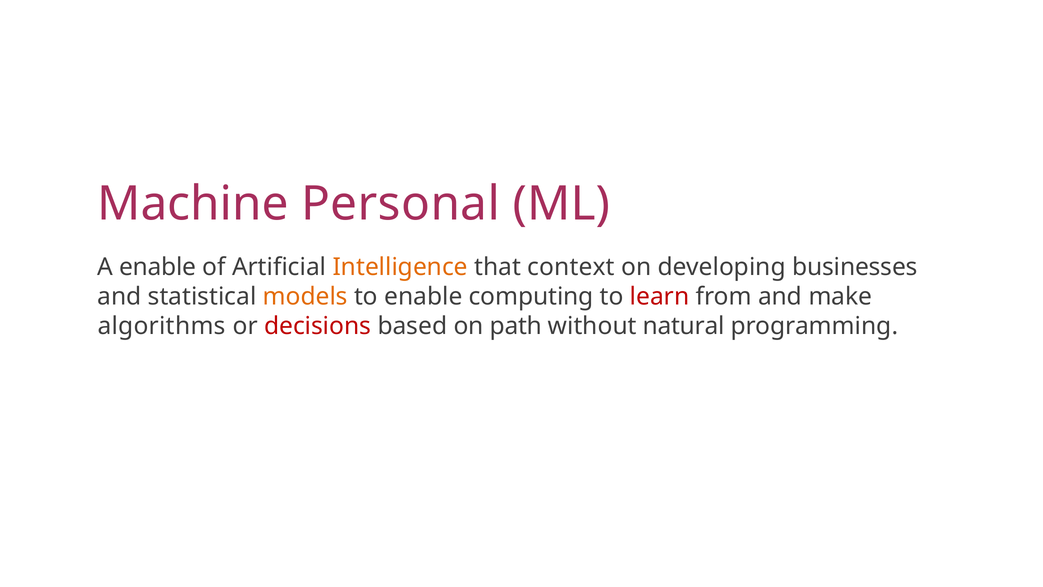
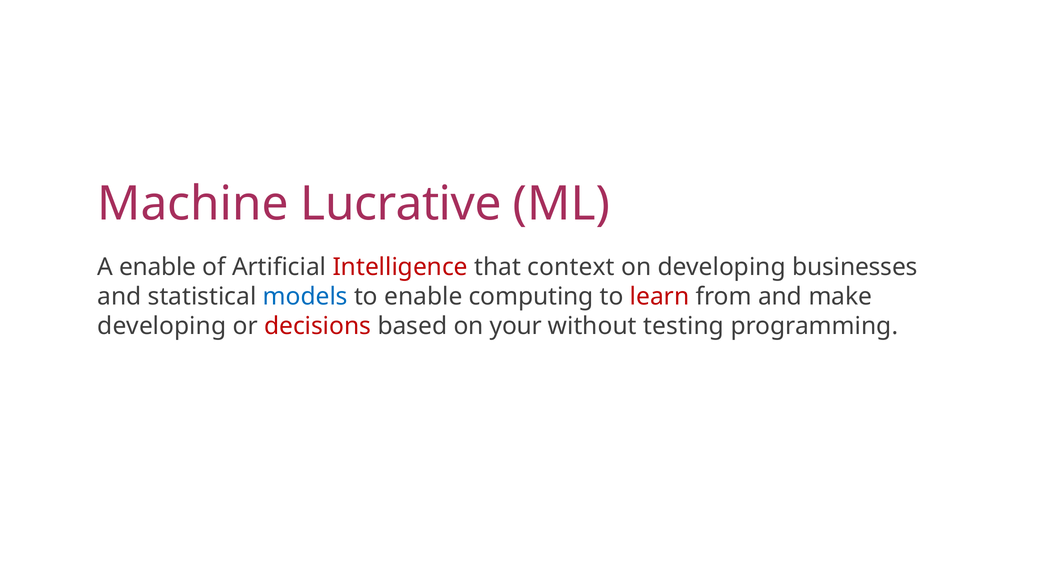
Personal: Personal -> Lucrative (401, 204)
Intelligence colour: orange -> red (400, 267)
models colour: orange -> blue (305, 296)
algorithms: algorithms -> developing (162, 326)
path: path -> your (516, 326)
natural: natural -> testing (684, 326)
